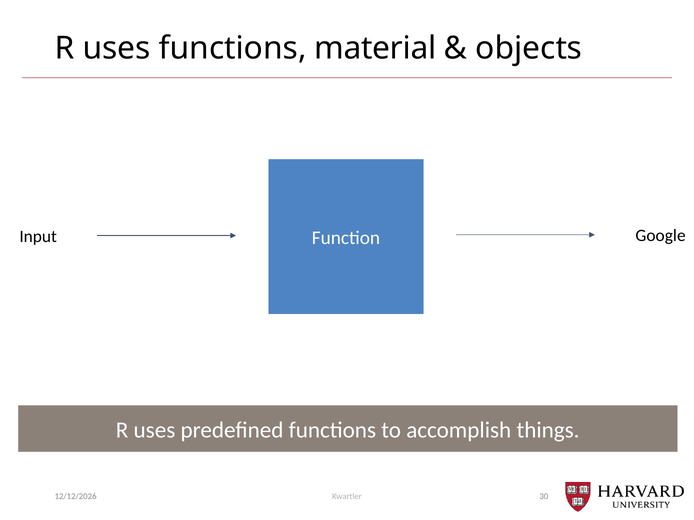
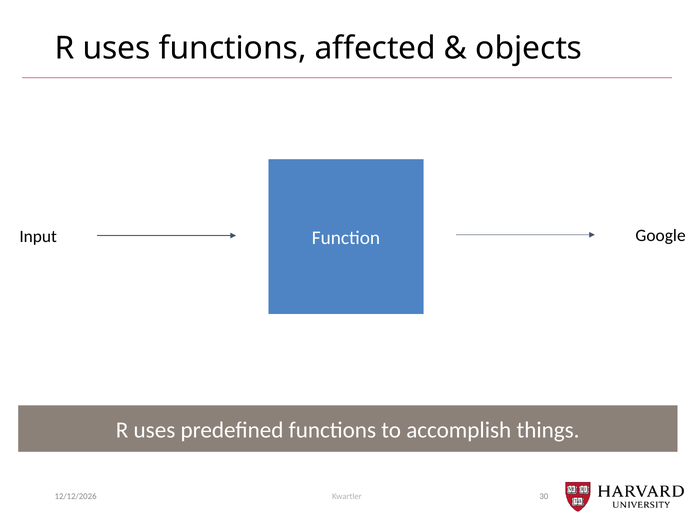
material: material -> affected (375, 48)
